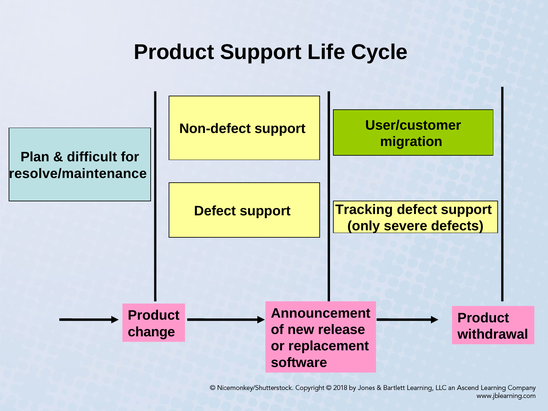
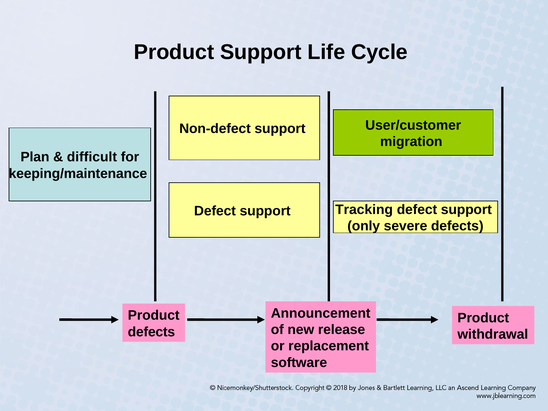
resolve/maintenance: resolve/maintenance -> keeping/maintenance (78, 174)
change: change -> defects (151, 332)
